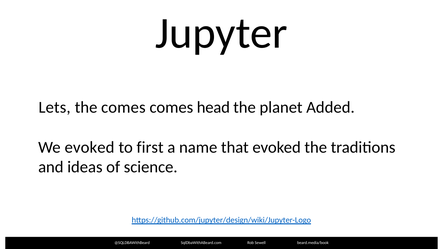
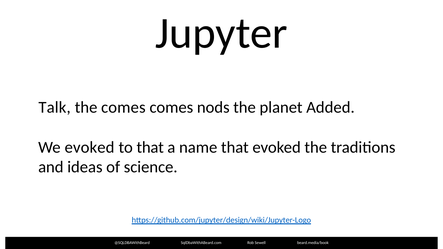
Lets: Lets -> Talk (55, 107)
head: head -> nods (213, 107)
to first: first -> that (150, 147)
